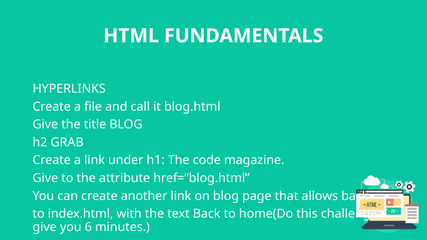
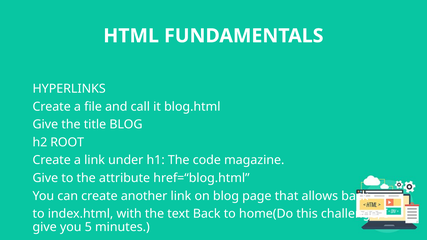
GRAB: GRAB -> ROOT (67, 142)
6: 6 -> 5 (88, 227)
